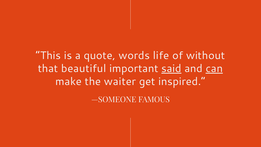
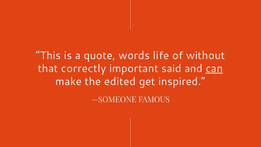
beautiful: beautiful -> correctly (84, 68)
said underline: present -> none (171, 68)
waiter: waiter -> edited (120, 81)
